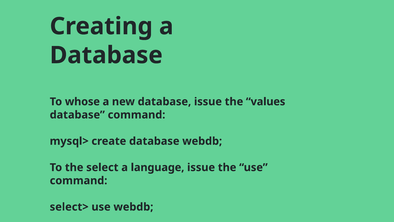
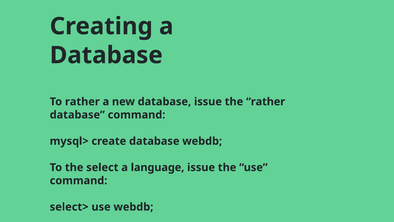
To whose: whose -> rather (82, 102)
the values: values -> rather (266, 102)
